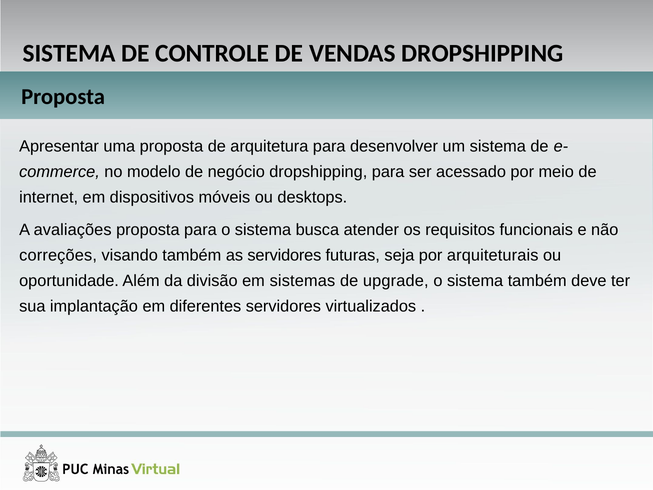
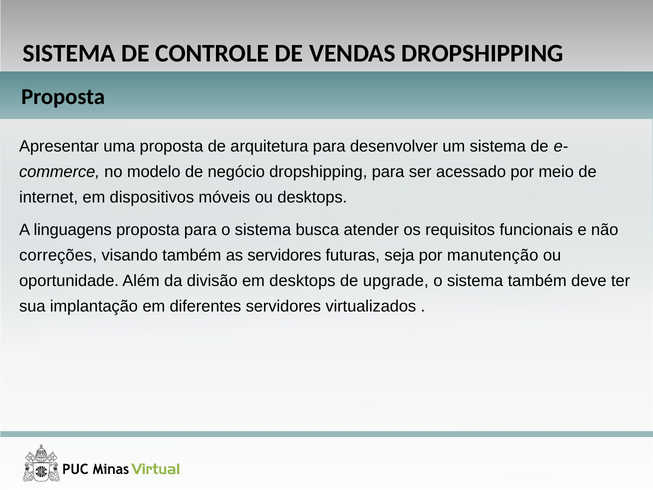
avaliações: avaliações -> linguagens (73, 230)
arquiteturais: arquiteturais -> manutenção (493, 255)
em sistemas: sistemas -> desktops (302, 281)
